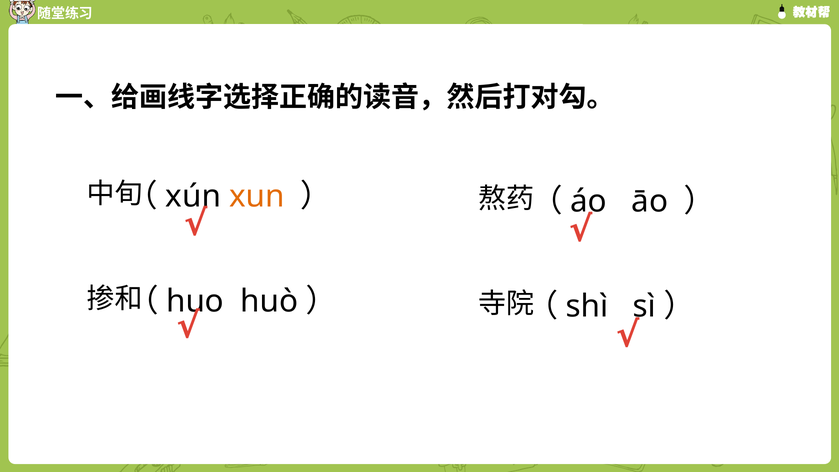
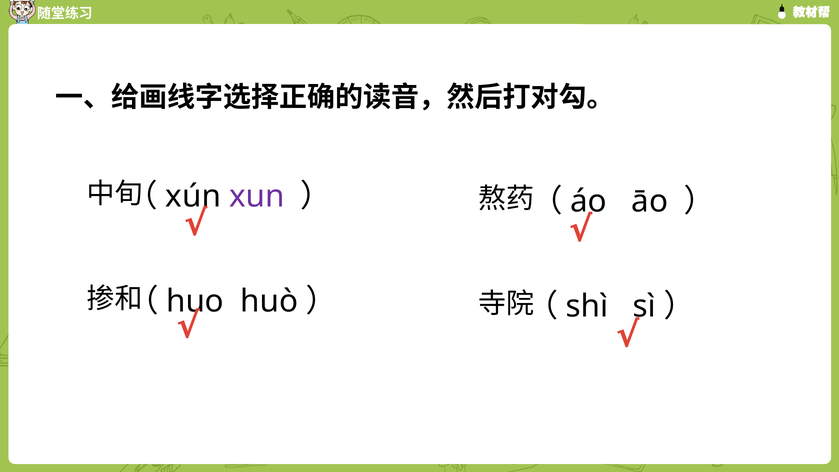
xun colour: orange -> purple (257, 196)
